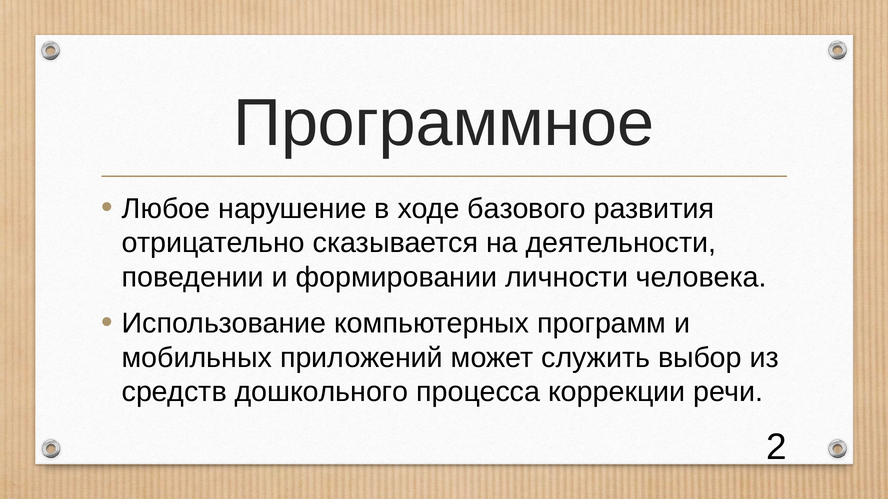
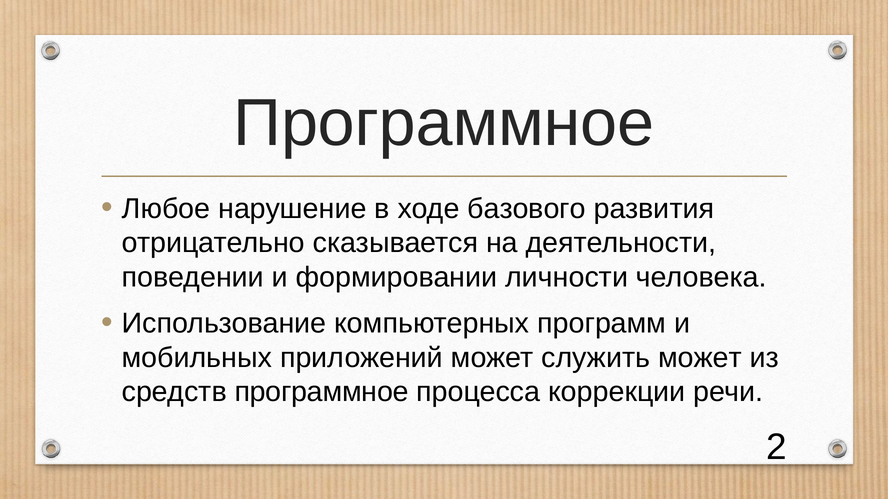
служить выбор: выбор -> может (700, 358)
средств дошкольного: дошкольного -> программное (322, 392)
